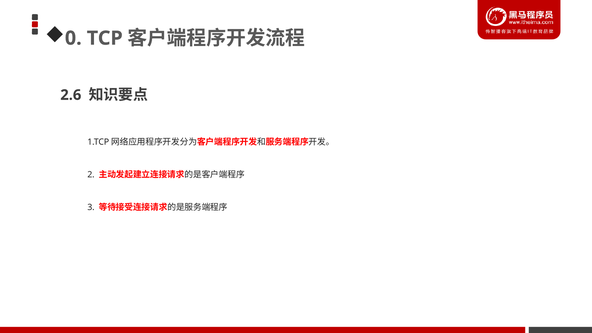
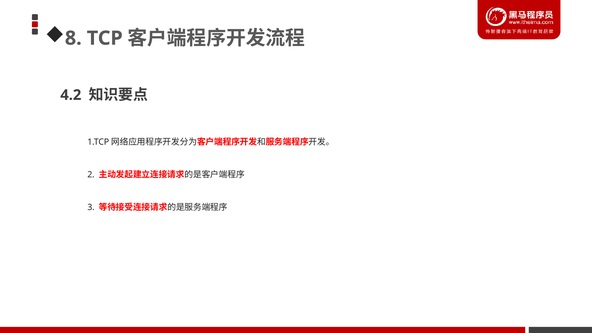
0: 0 -> 8 (73, 38)
2.6: 2.6 -> 4.2 (71, 95)
